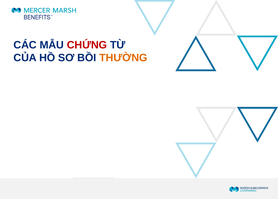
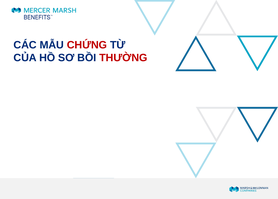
THƯỜNG colour: orange -> red (123, 58)
